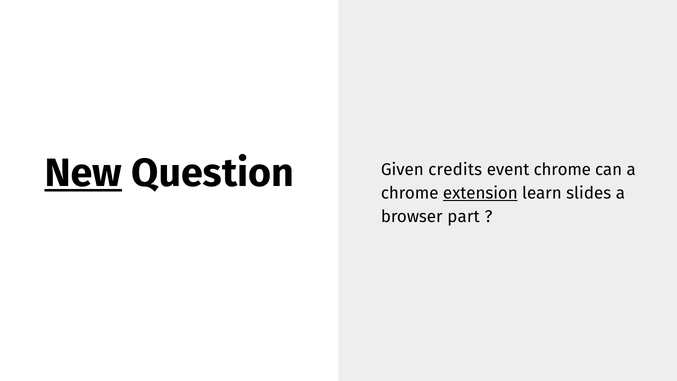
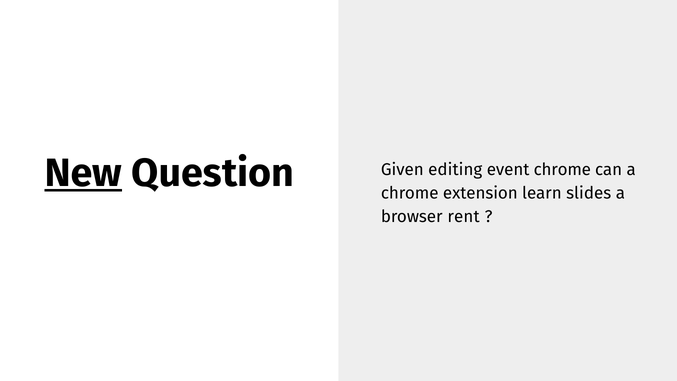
credits: credits -> editing (455, 170)
extension underline: present -> none (480, 193)
part: part -> rent (464, 216)
